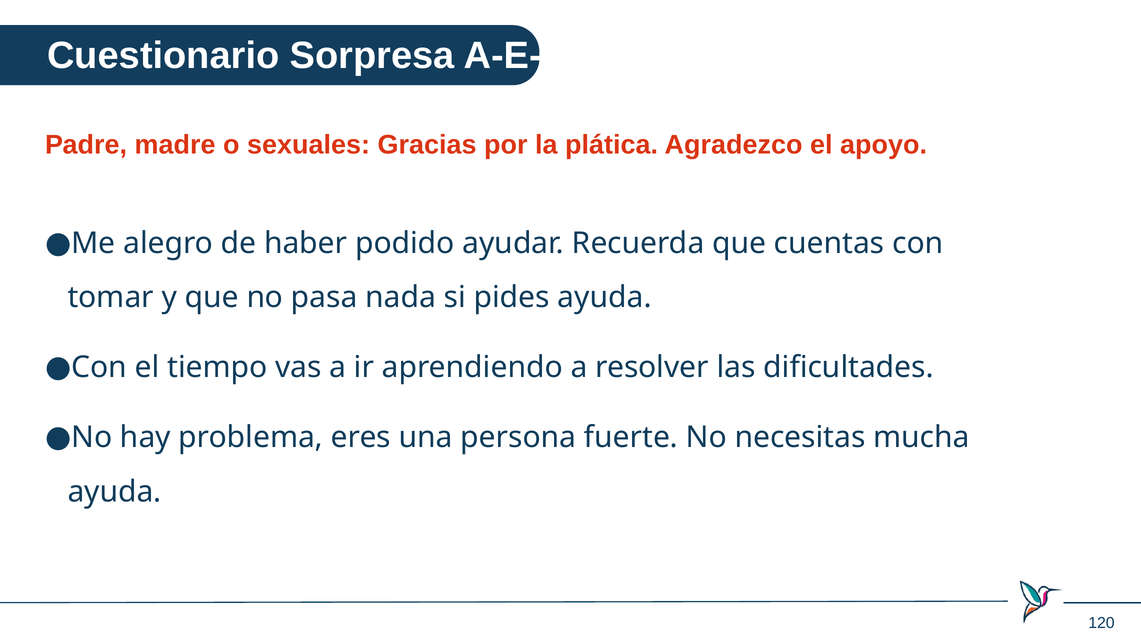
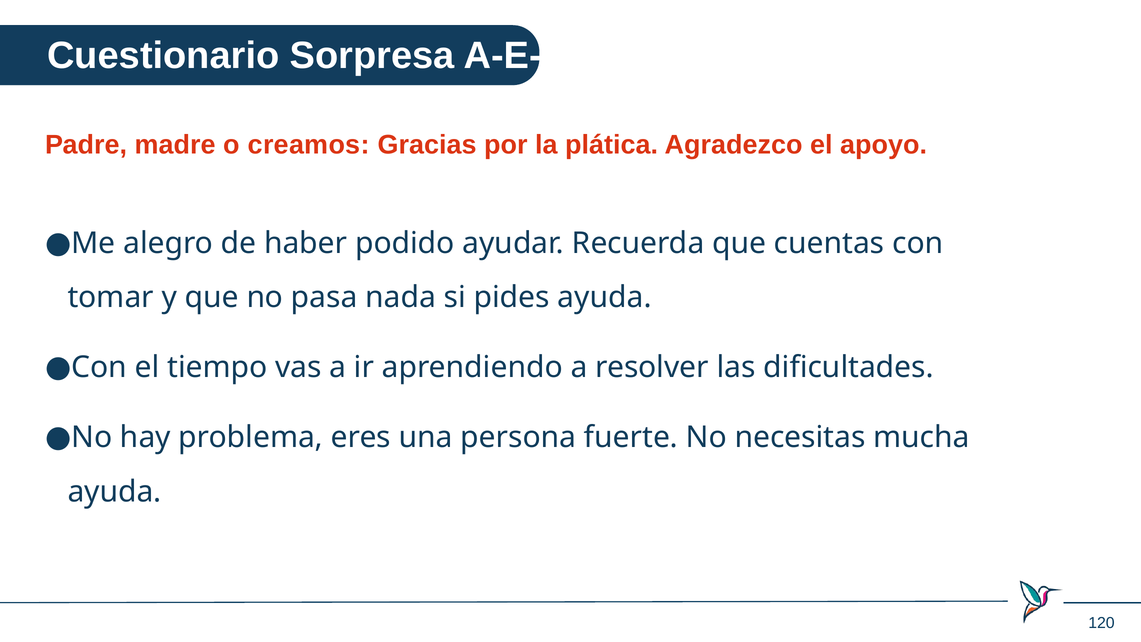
sexuales: sexuales -> creamos (309, 145)
